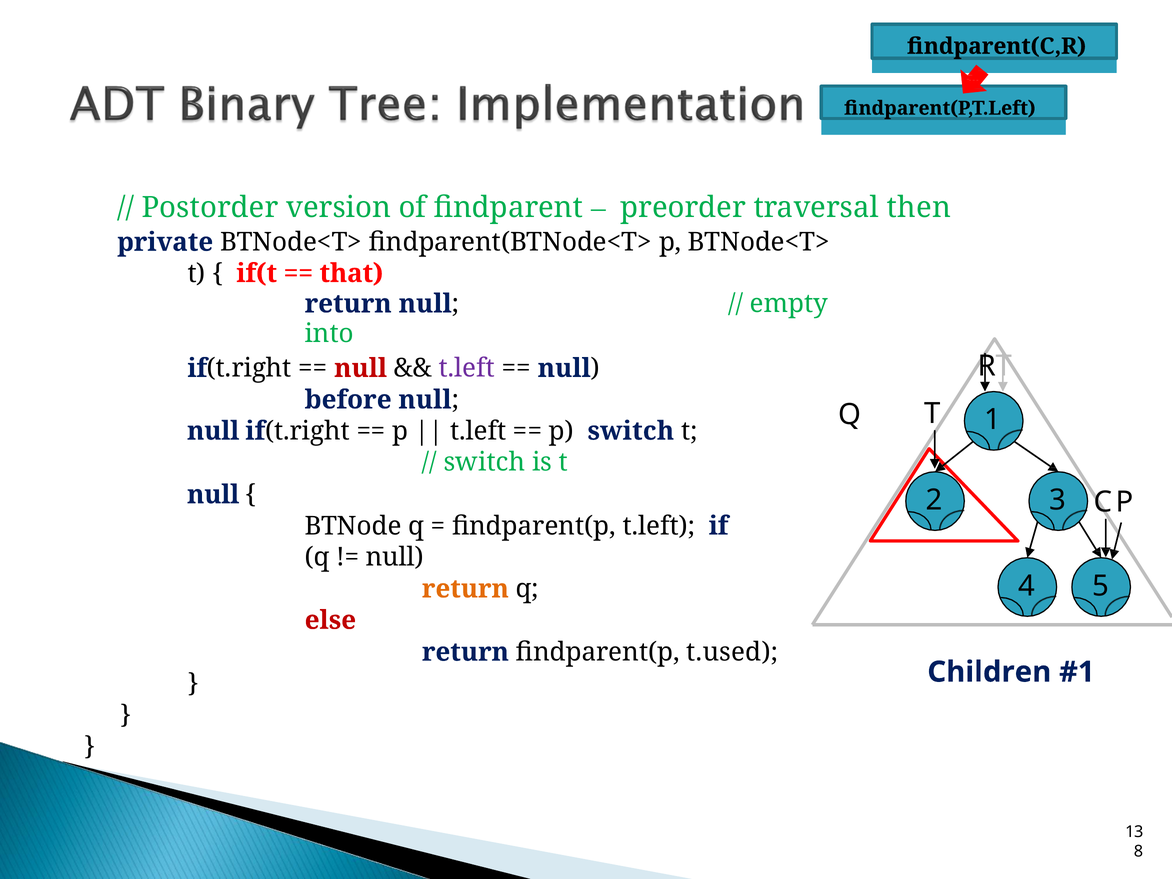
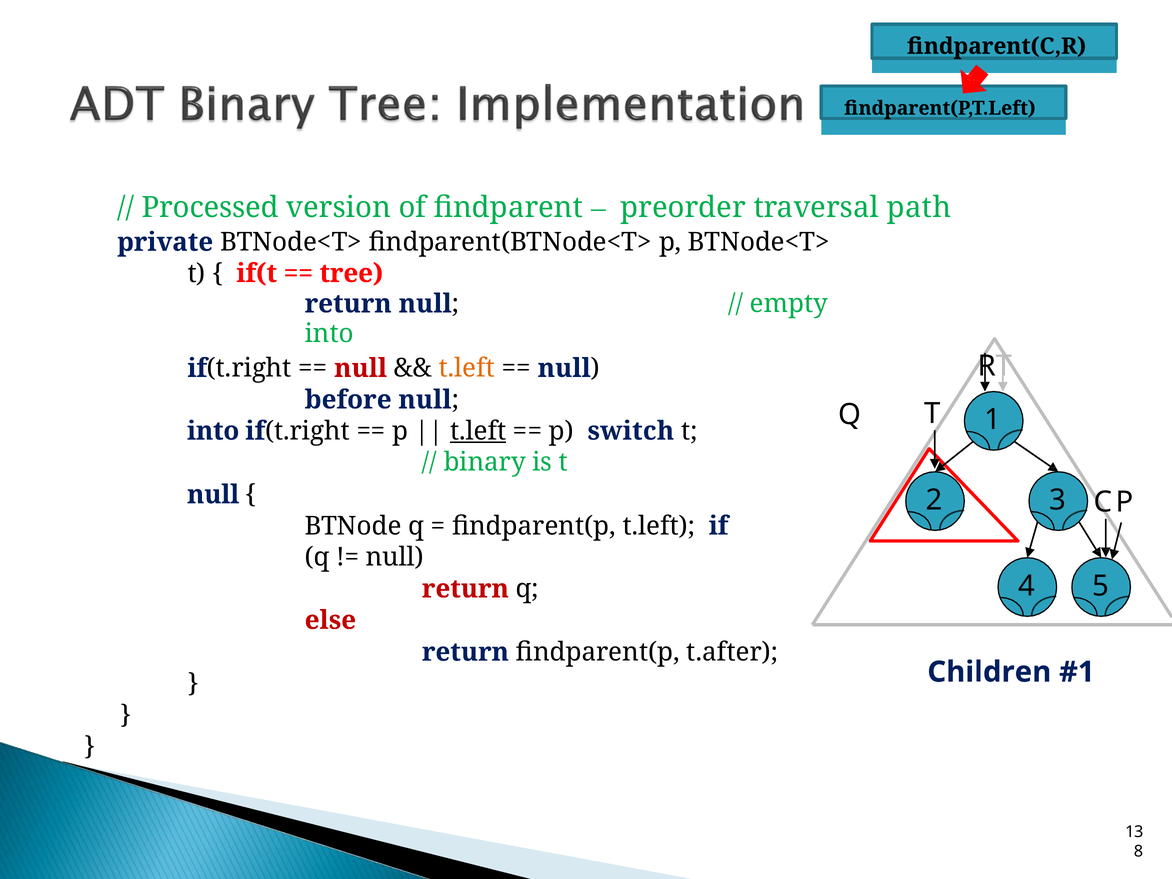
Postorder: Postorder -> Processed (210, 208)
then: then -> path (919, 208)
that: that -> tree (351, 273)
t.left colour: purple -> orange (467, 368)
null: null -> into (213, 431)
t.left underline: none -> present (478, 431)
switch: switch -> binary (485, 462)
return colour: orange -> red (465, 589)
t.used: t.used -> t.after (732, 652)
